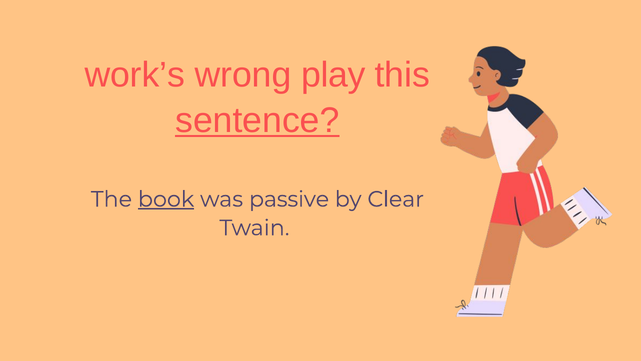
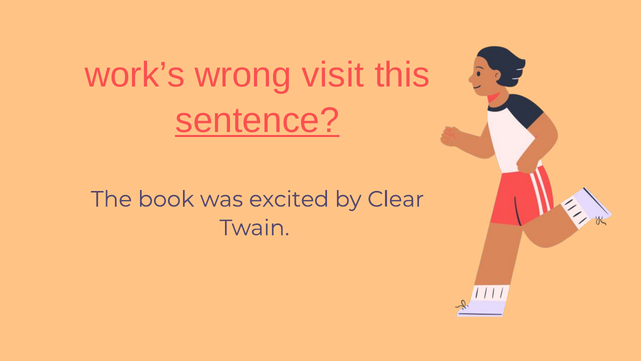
play: play -> visit (333, 75)
book underline: present -> none (166, 199)
passive: passive -> excited (289, 199)
